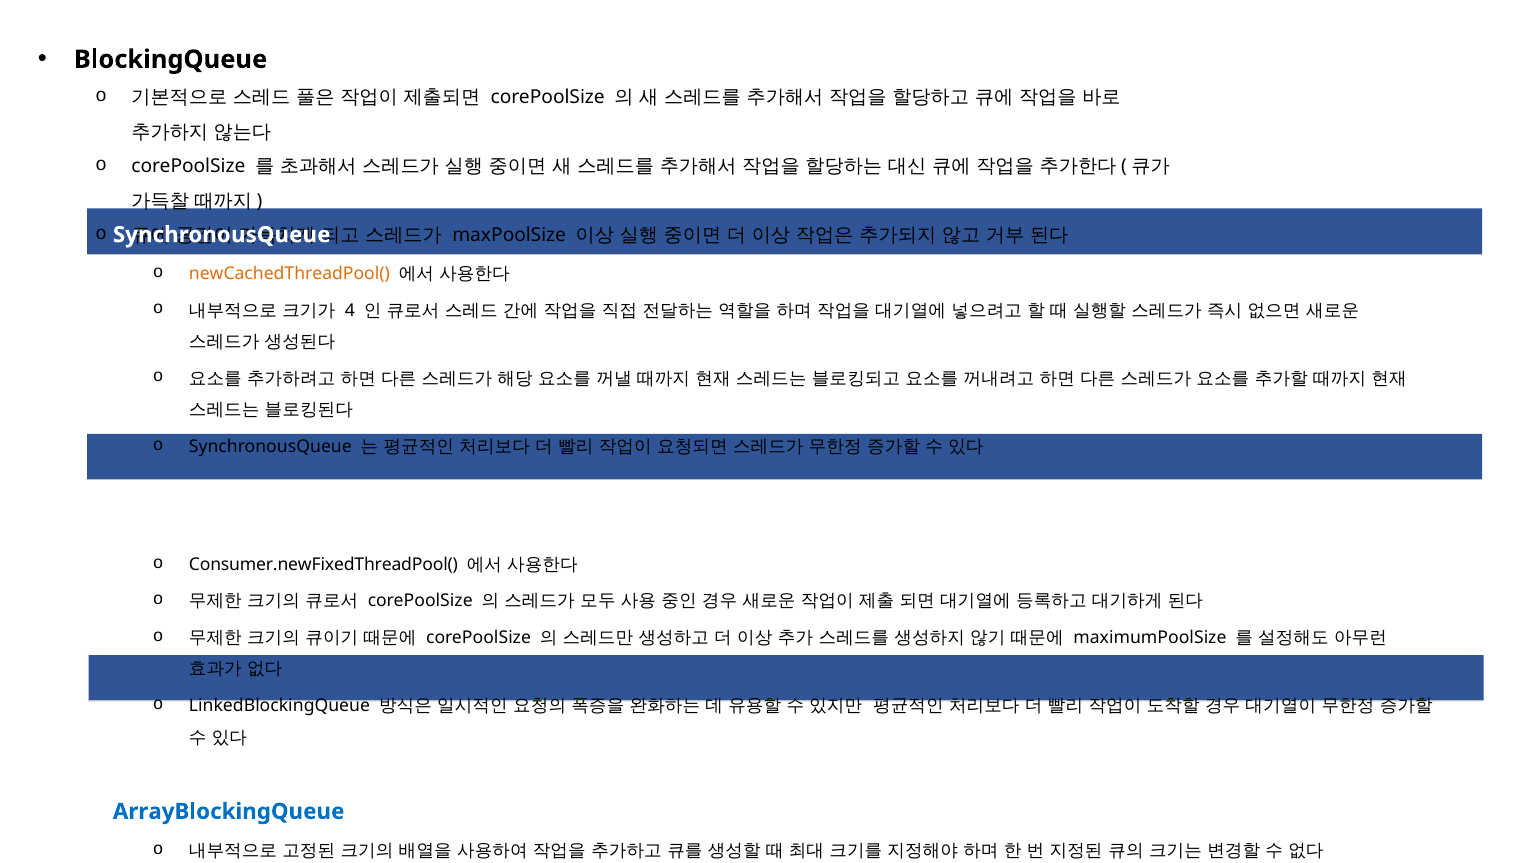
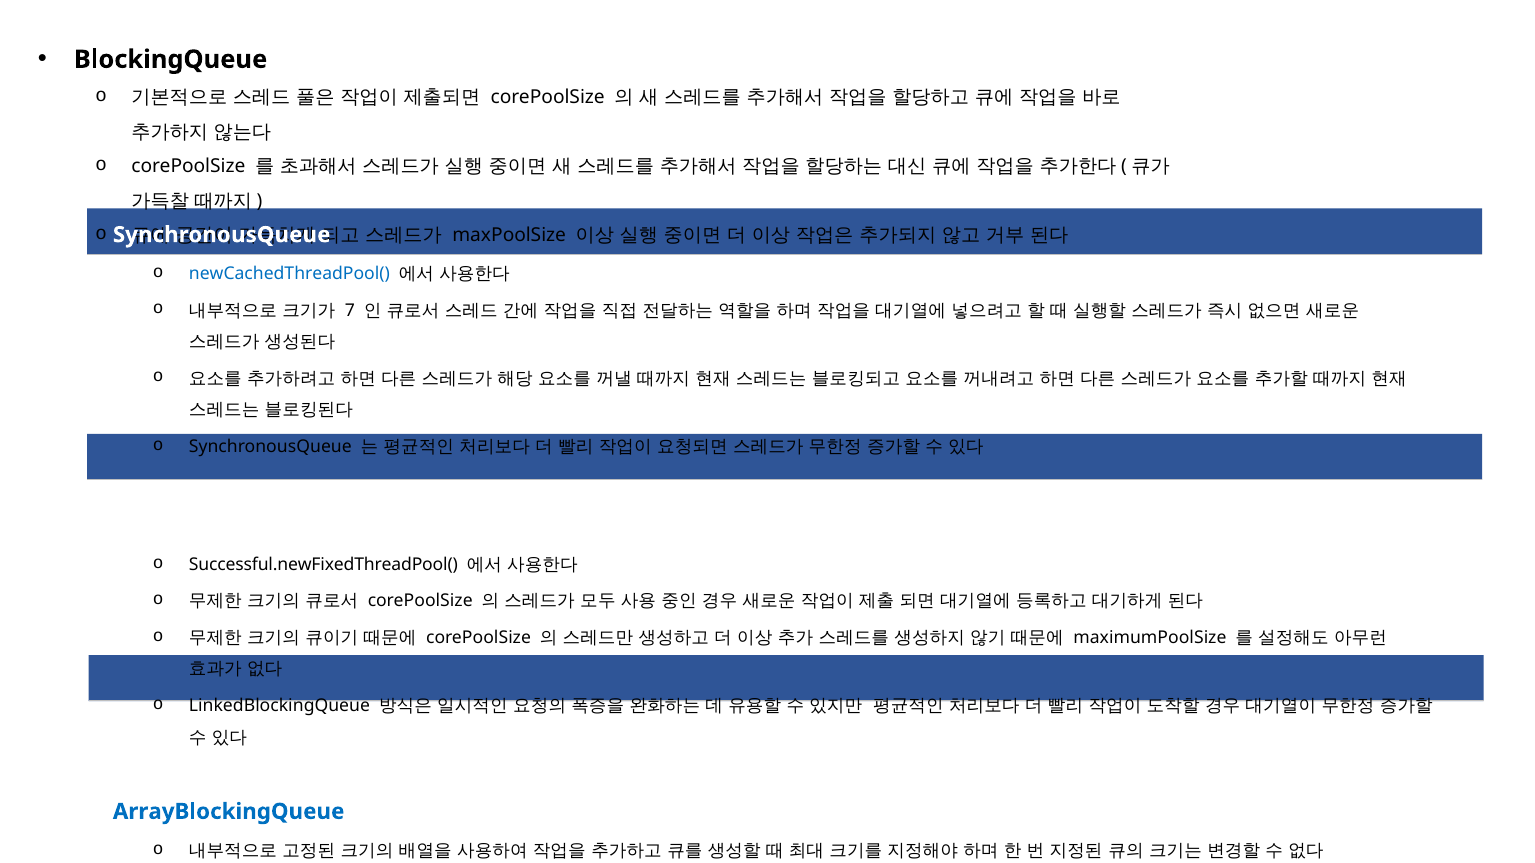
newCachedThreadPool( colour: orange -> blue (289, 274)
4: 4 -> 7 (350, 310)
Consumer.newFixedThreadPool(: Consumer.newFixedThreadPool( -> Successful.newFixedThreadPool( (323, 565)
